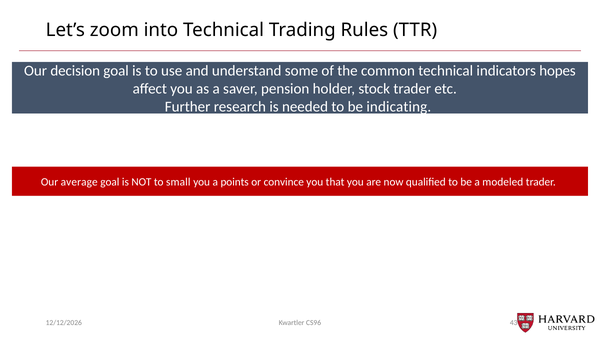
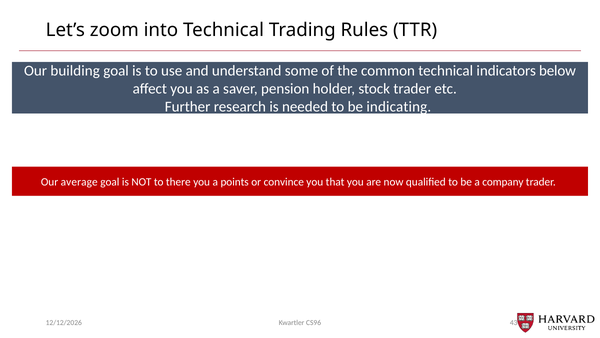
decision: decision -> building (75, 71)
hopes: hopes -> below (557, 71)
small: small -> there (178, 182)
modeled: modeled -> company (503, 182)
